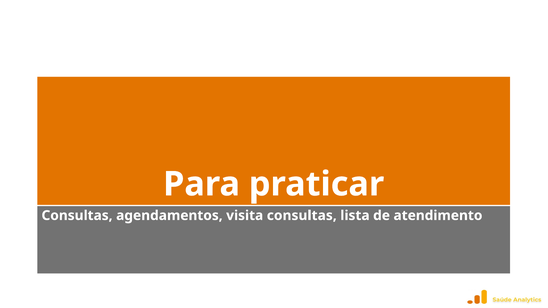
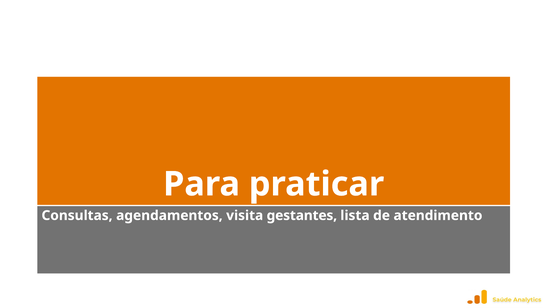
visita consultas: consultas -> gestantes (302, 216)
